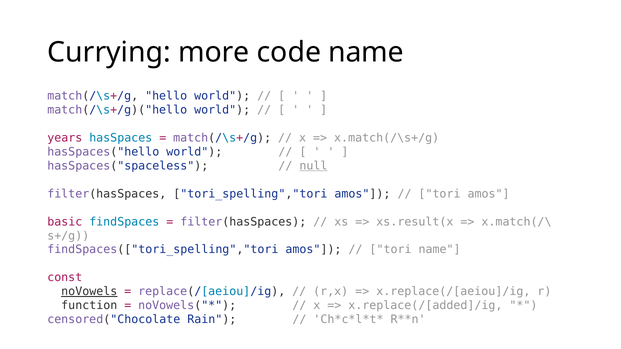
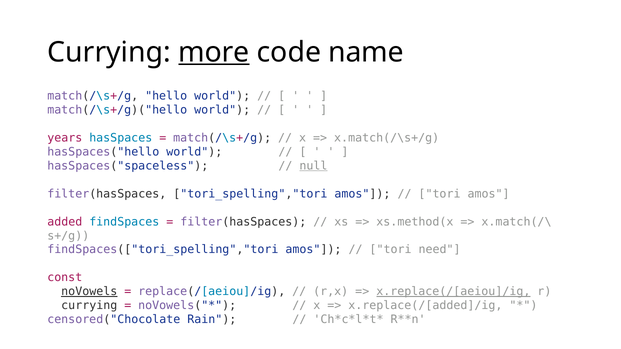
more underline: none -> present (214, 52)
basic: basic -> added (65, 222)
xs.result(x: xs.result(x -> xs.method(x (415, 222)
tori name: name -> need (440, 250)
x.replace(/[aeiou]/ig underline: none -> present (453, 292)
function: function -> currying (89, 306)
